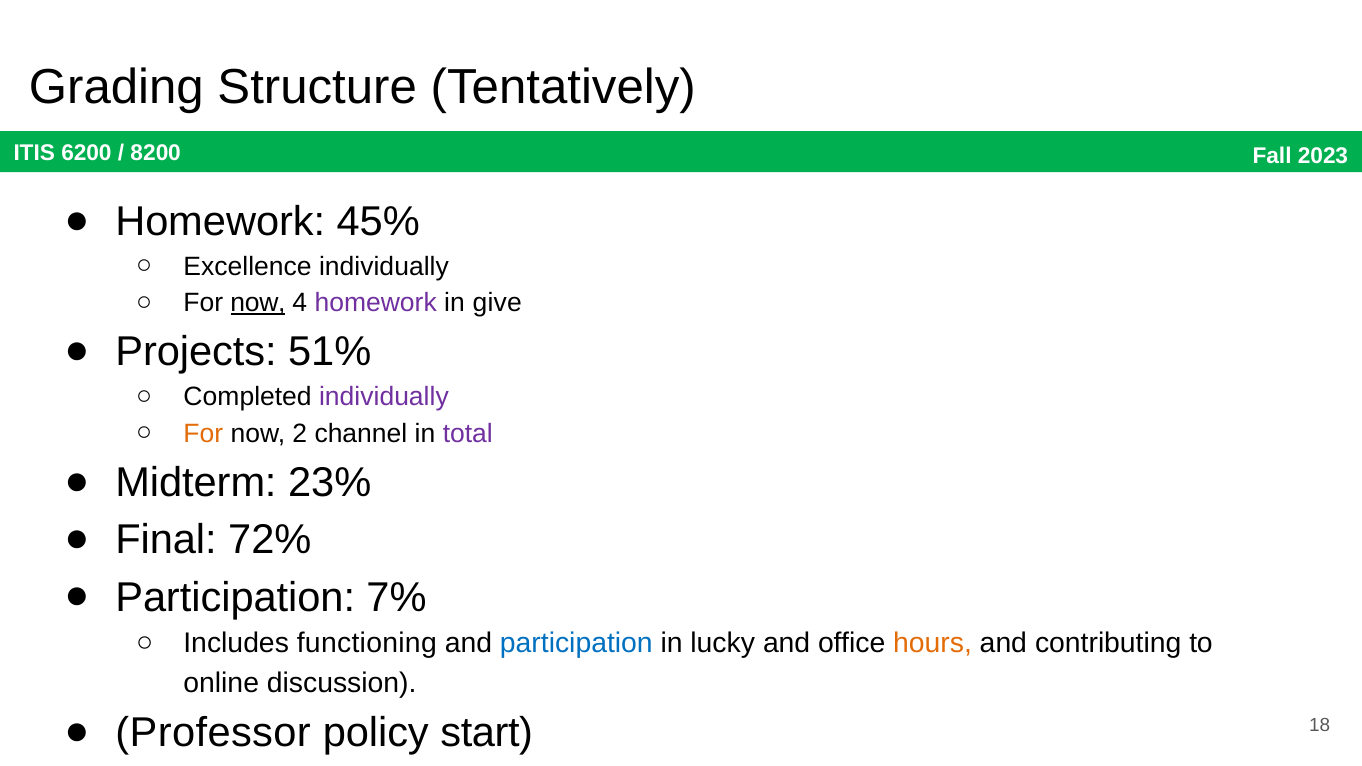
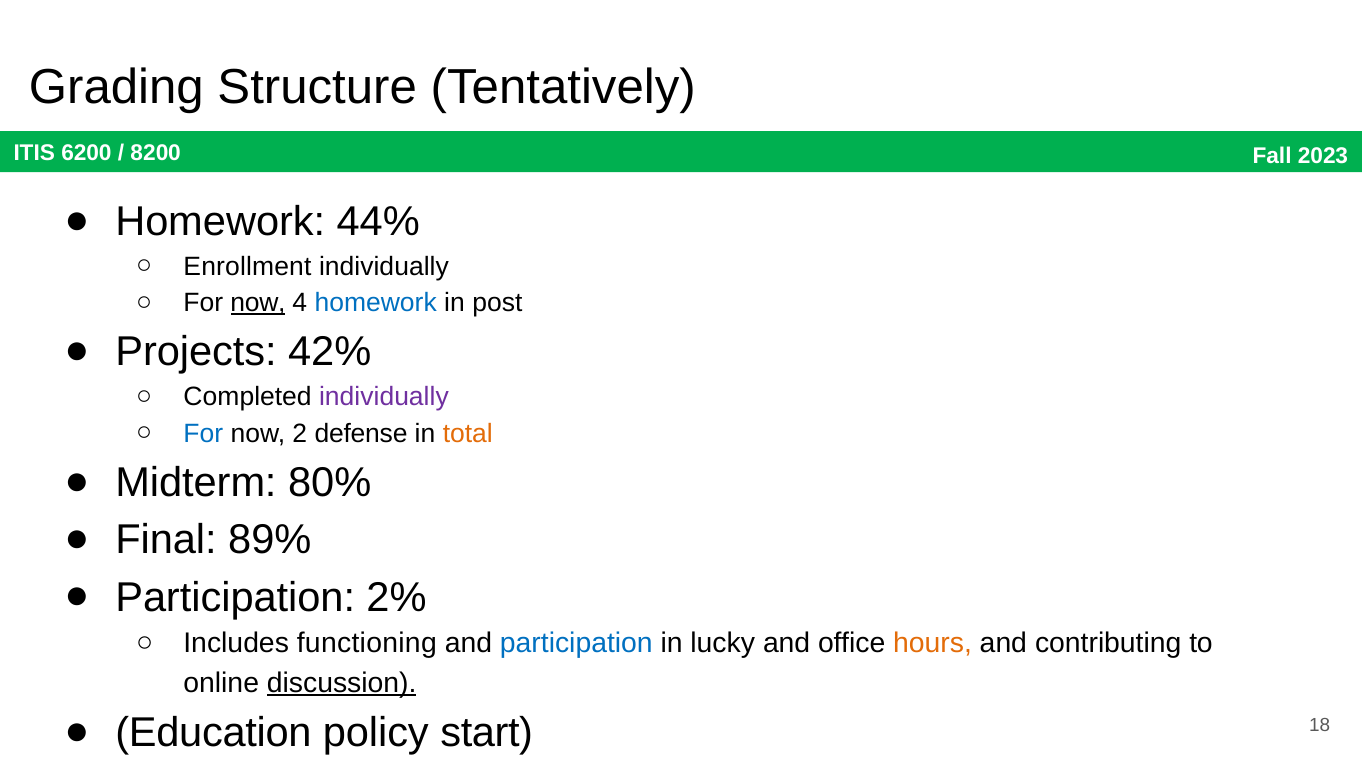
45%: 45% -> 44% (378, 222)
Excellence: Excellence -> Enrollment (247, 266)
homework colour: purple -> blue (376, 303)
give: give -> post (497, 303)
51%: 51% -> 42% (330, 352)
For colour: orange -> blue (203, 434)
channel: channel -> defense (361, 434)
total colour: purple -> orange (468, 434)
23%: 23% -> 80% (330, 483)
72%: 72% -> 89% (270, 540)
7%: 7% -> 2% (397, 598)
discussion underline: none -> present (342, 683)
Professor: Professor -> Education (213, 733)
